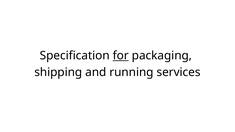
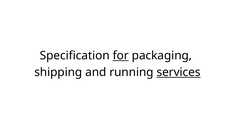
services underline: none -> present (179, 72)
